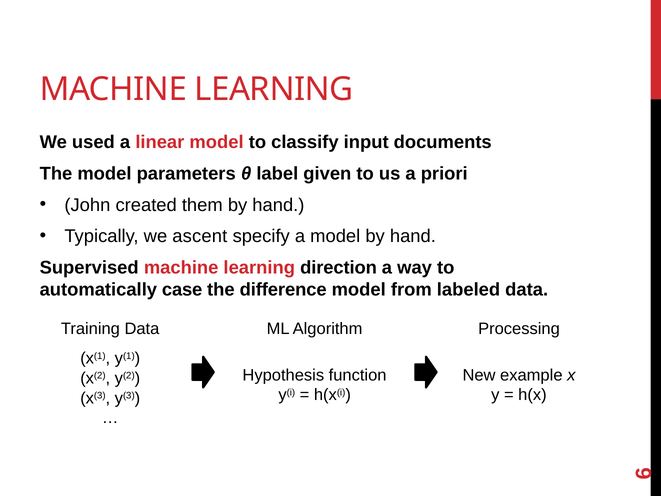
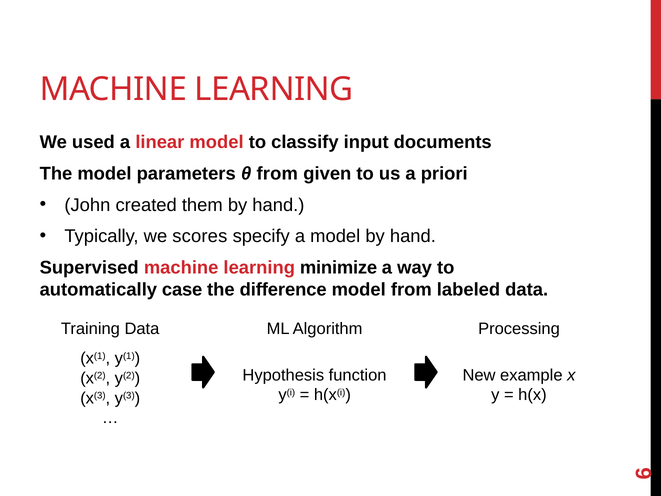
θ label: label -> from (277, 174)
ascent: ascent -> scores (200, 236)
direction: direction -> minimize (339, 267)
